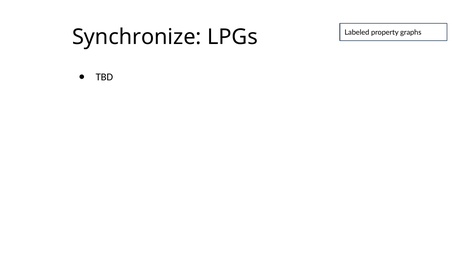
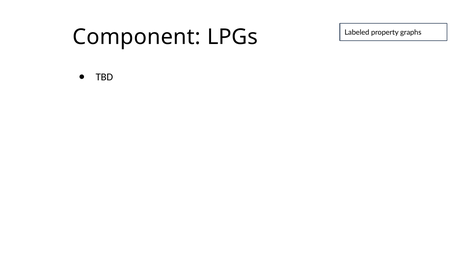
Synchronize: Synchronize -> Component (137, 37)
